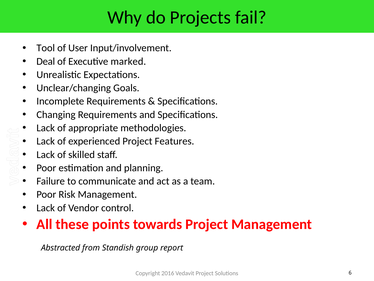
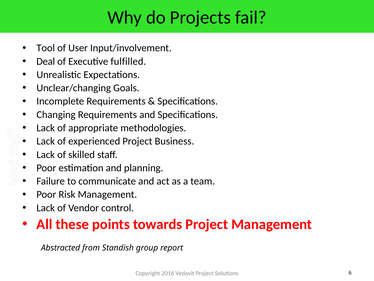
marked: marked -> fulfilled (128, 61)
Features: Features -> Business (174, 141)
